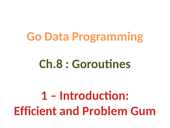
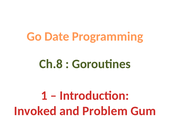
Data: Data -> Date (57, 36)
Efficient: Efficient -> Invoked (35, 111)
